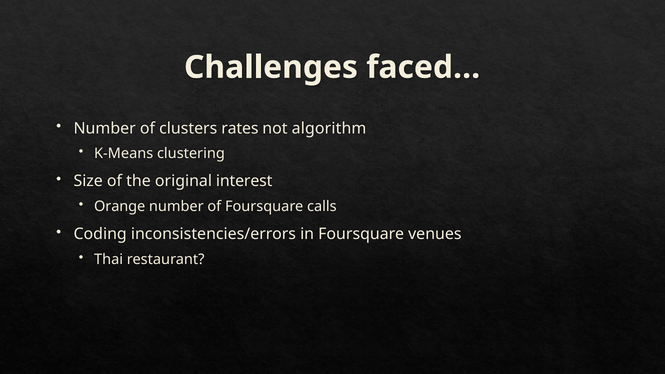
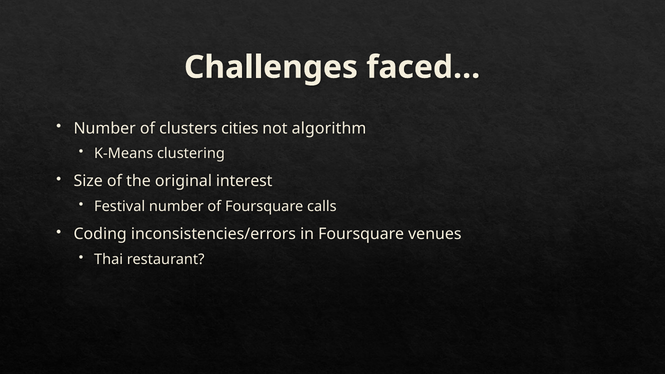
rates: rates -> cities (240, 128)
Orange: Orange -> Festival (120, 206)
